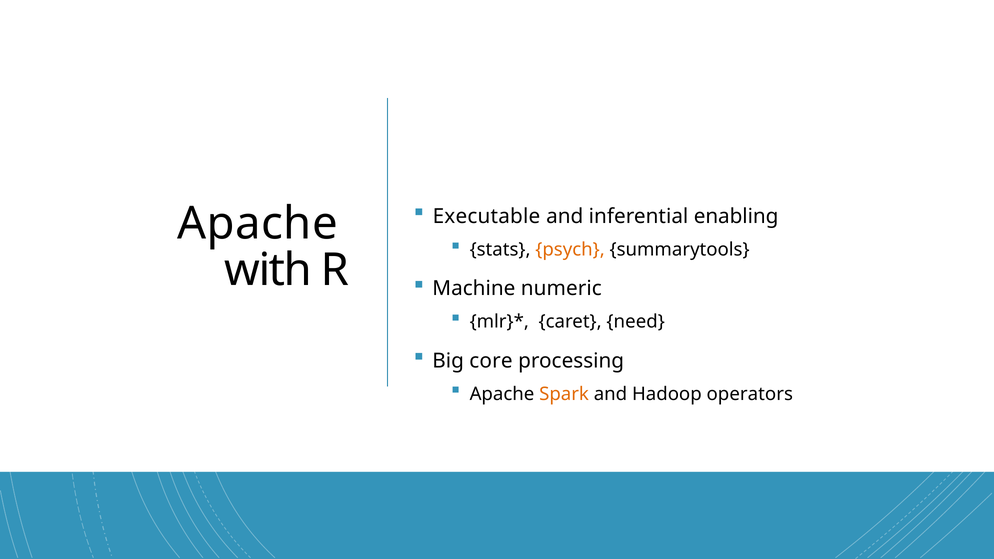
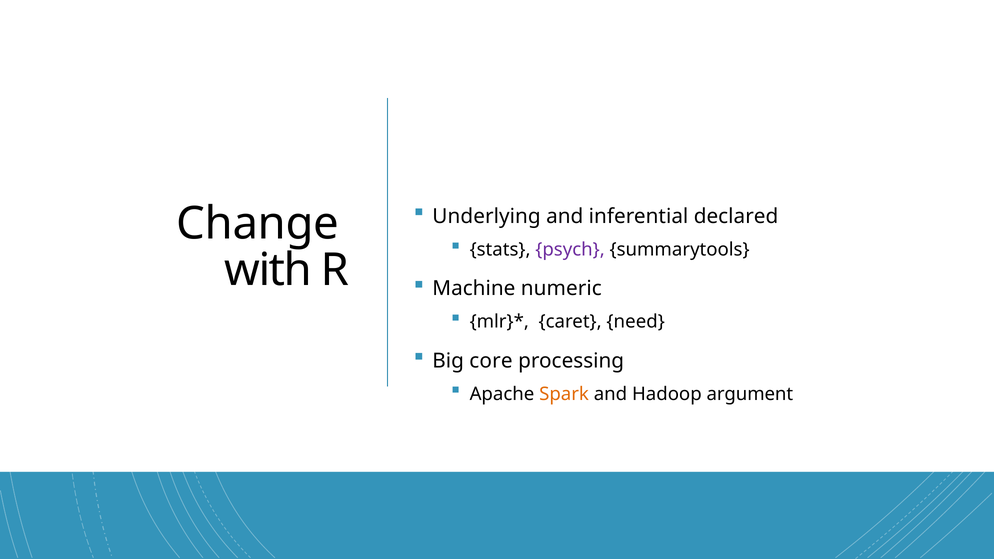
Executable: Executable -> Underlying (487, 217)
enabling: enabling -> declared (736, 217)
Apache: Apache -> Change (258, 224)
psych colour: orange -> purple (570, 250)
operators: operators -> argument (750, 394)
